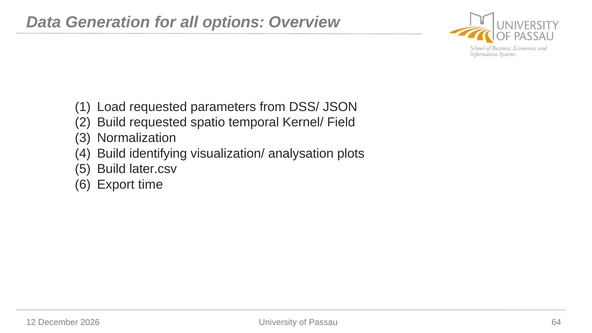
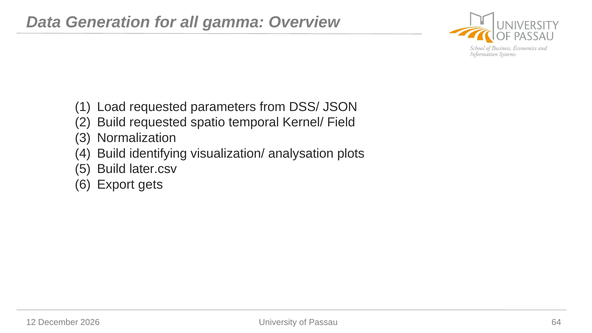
options: options -> gamma (233, 22)
time: time -> gets (151, 185)
